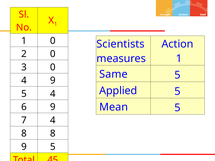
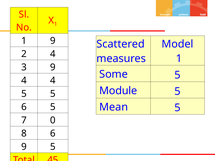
1 0: 0 -> 9 (53, 41)
Scientists: Scientists -> Scattered (121, 44)
Action: Action -> Model (178, 44)
2 0: 0 -> 4 (53, 54)
3 0: 0 -> 9 (53, 67)
Same: Same -> Some (114, 74)
4 9: 9 -> 4 (53, 81)
Applied: Applied -> Module (118, 91)
5 4: 4 -> 5 (53, 94)
6 9: 9 -> 5 (53, 107)
7 4: 4 -> 0 (53, 120)
8 8: 8 -> 6 (53, 134)
